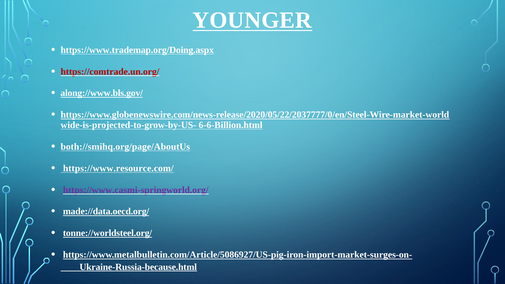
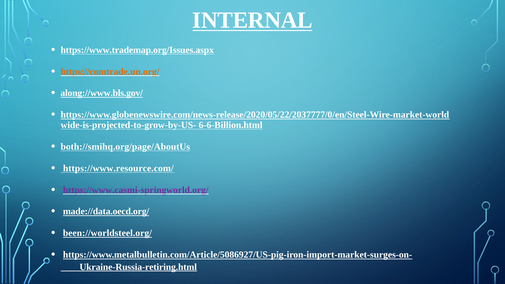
YOUNGER: YOUNGER -> INTERNAL (252, 20)
https://www.trademap.org/Doing.aspx: https://www.trademap.org/Doing.aspx -> https://www.trademap.org/Issues.aspx (137, 50)
https://comtrade.un.org/ colour: red -> orange (110, 72)
tonne://worldsteel.org/: tonne://worldsteel.org/ -> been://worldsteel.org/ (107, 233)
Ukraine-Russia-because.html: Ukraine-Russia-because.html -> Ukraine-Russia-retiring.html (138, 267)
